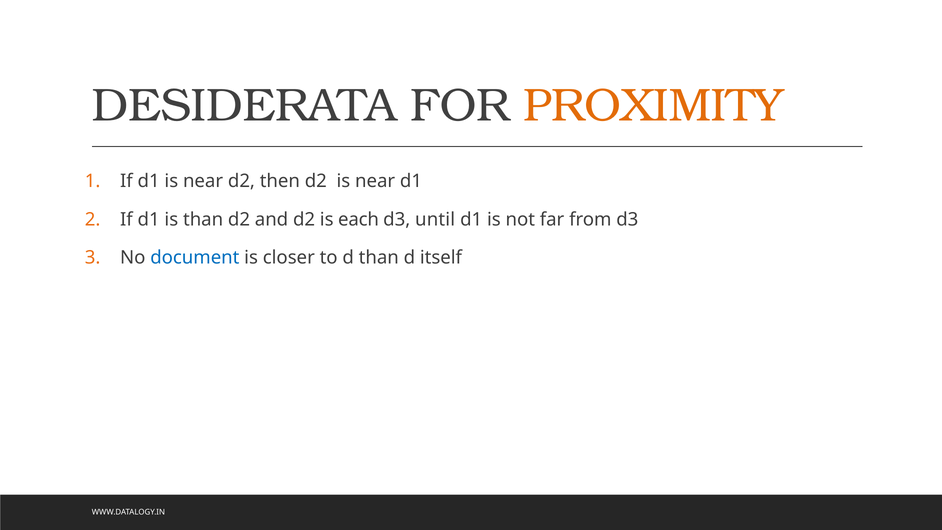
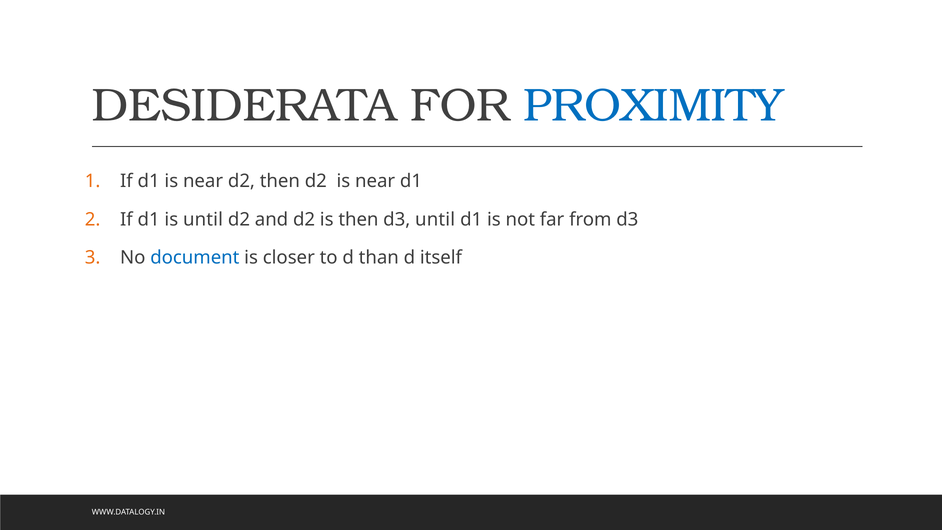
PROXIMITY colour: orange -> blue (653, 105)
is than: than -> until (203, 219)
is each: each -> then (358, 219)
